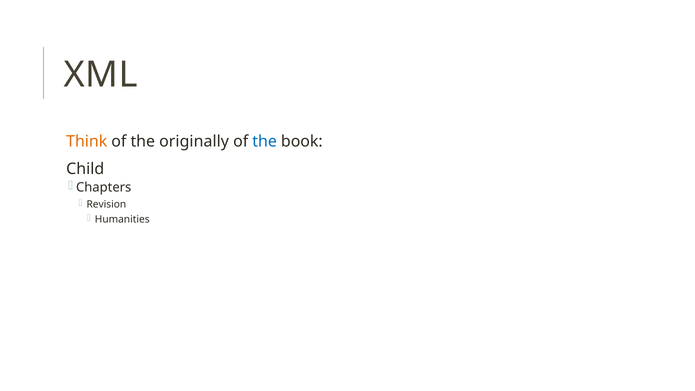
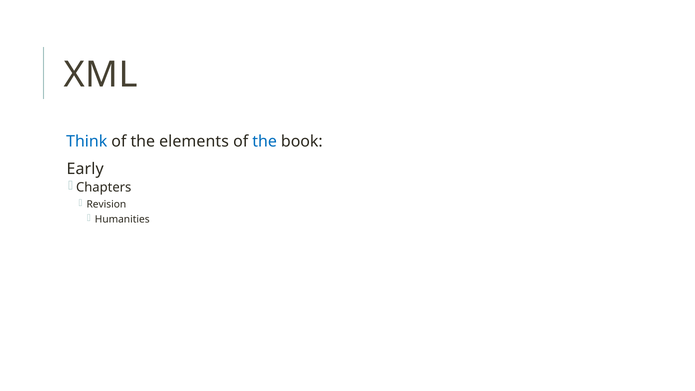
Think colour: orange -> blue (87, 141)
originally: originally -> elements (194, 141)
Child: Child -> Early (85, 169)
